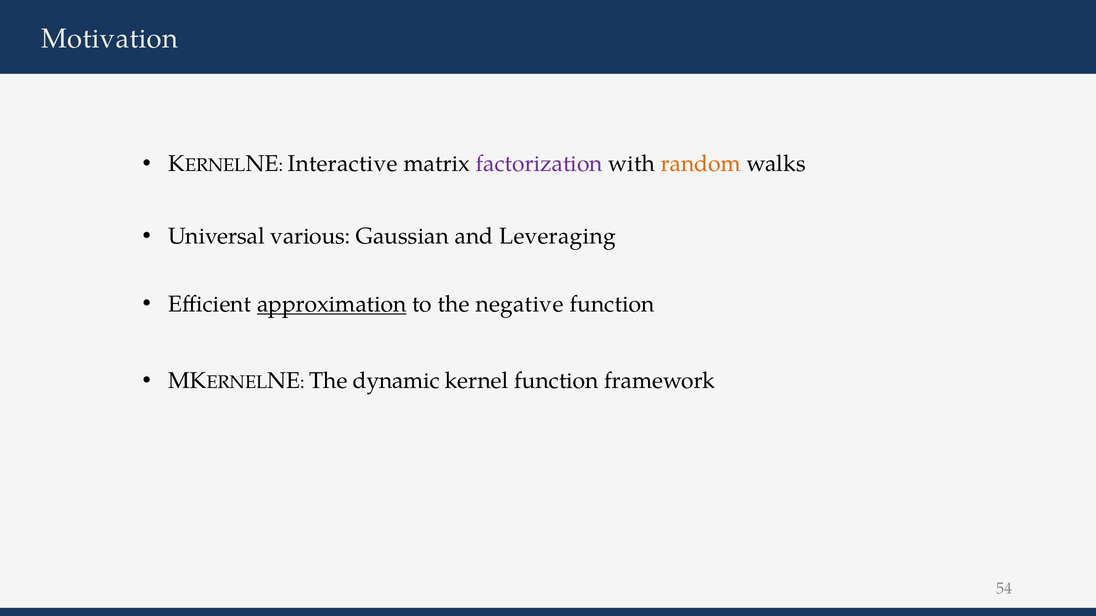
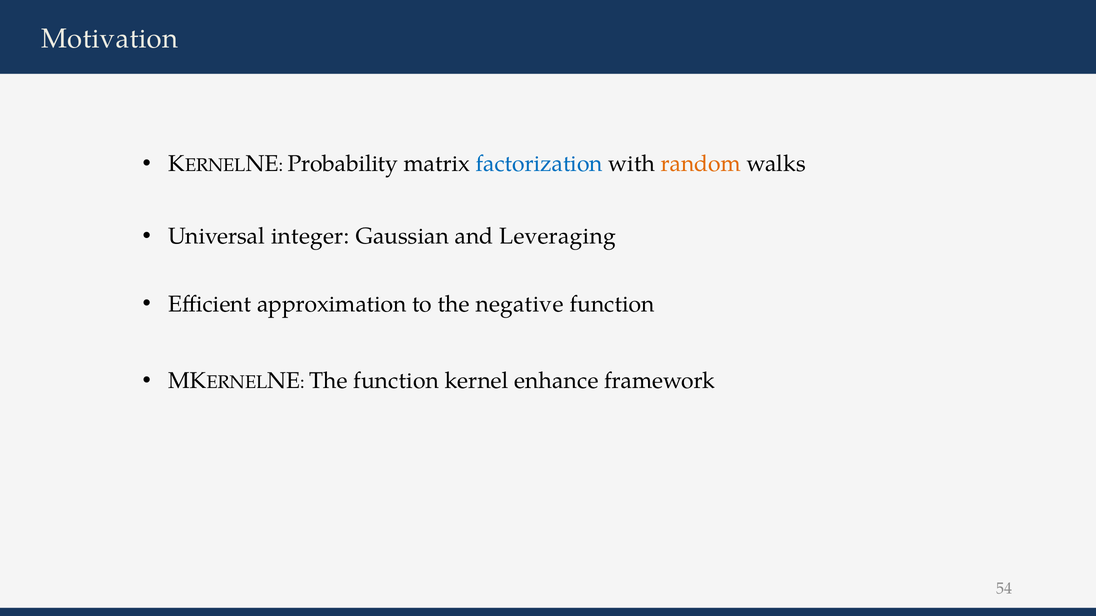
Interactive: Interactive -> Probability (343, 164)
factorization colour: purple -> blue (539, 164)
various: various -> integer (310, 237)
approximation underline: present -> none (332, 304)
The dynamic: dynamic -> function (396, 381)
kernel function: function -> enhance (556, 381)
